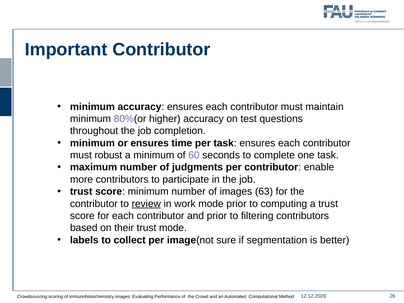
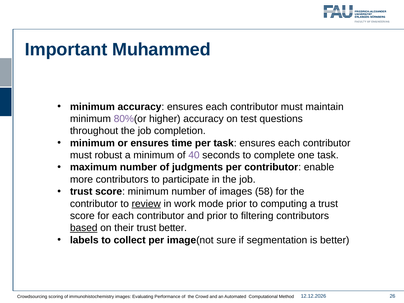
Important Contributor: Contributor -> Muhammed (161, 50)
60: 60 -> 40 (194, 155)
63: 63 -> 58 (264, 192)
based underline: none -> present (84, 228)
trust mode: mode -> better (173, 228)
